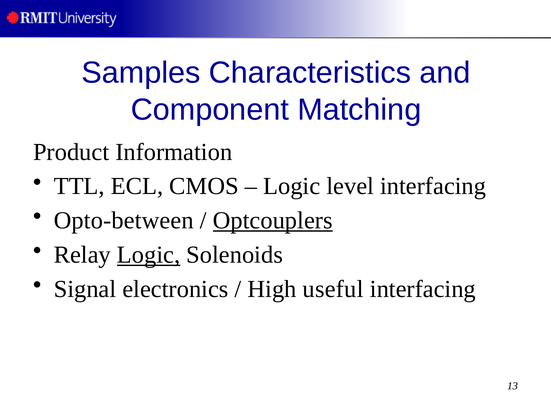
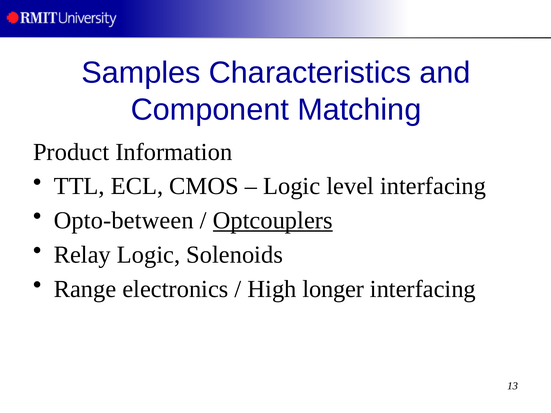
Logic underline: present -> none (149, 255)
Signal: Signal -> Range (85, 289)
useful: useful -> longer (333, 289)
